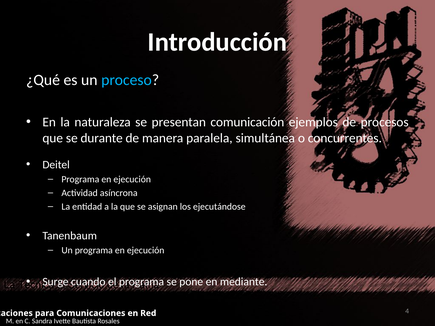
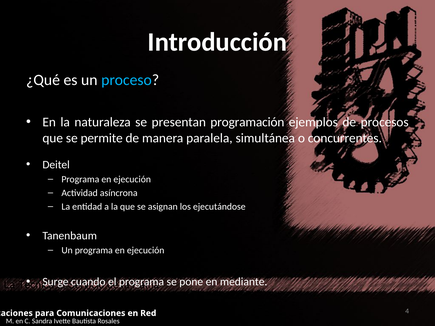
comunicación: comunicación -> programación (247, 122)
durante: durante -> permite (102, 138)
